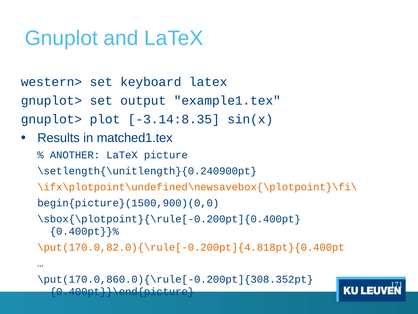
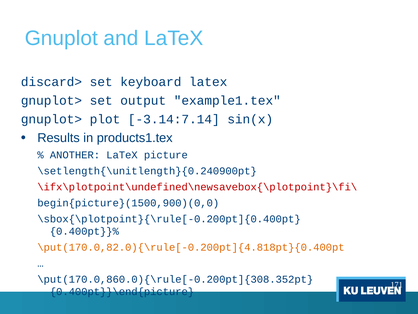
western>: western> -> discard> (51, 82)
-3.14:8.35: -3.14:8.35 -> -3.14:7.14 (174, 119)
matched1.tex: matched1.tex -> products1.tex (135, 138)
\ifx\plotpoint\undefined\newsavebox{\plotpoint}\fi\ colour: orange -> red (197, 187)
